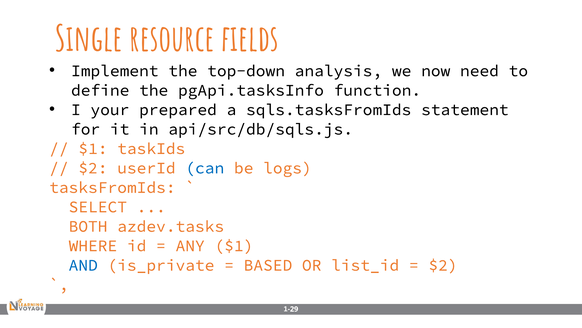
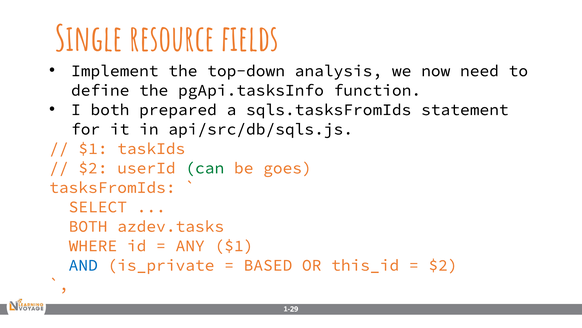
I your: your -> both (110, 110)
can colour: blue -> green (205, 168)
logs: logs -> goes (287, 168)
list_id: list_id -> this_id (365, 265)
